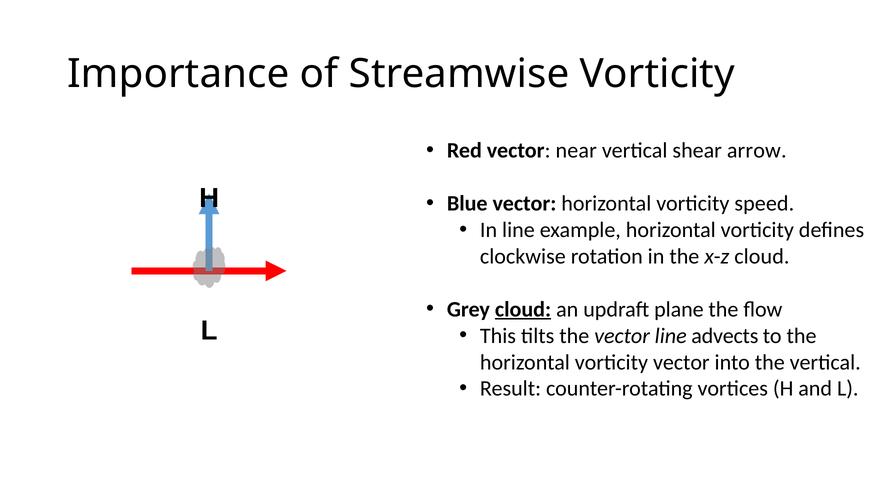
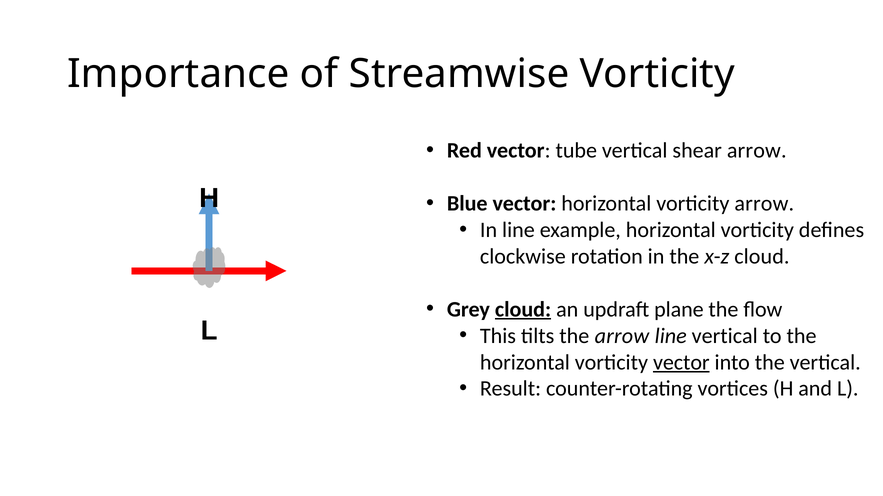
near: near -> tube (576, 151)
vorticity speed: speed -> arrow (764, 204)
the vector: vector -> arrow (622, 336)
line advects: advects -> vertical (725, 336)
vector underline: none -> present (681, 363)
